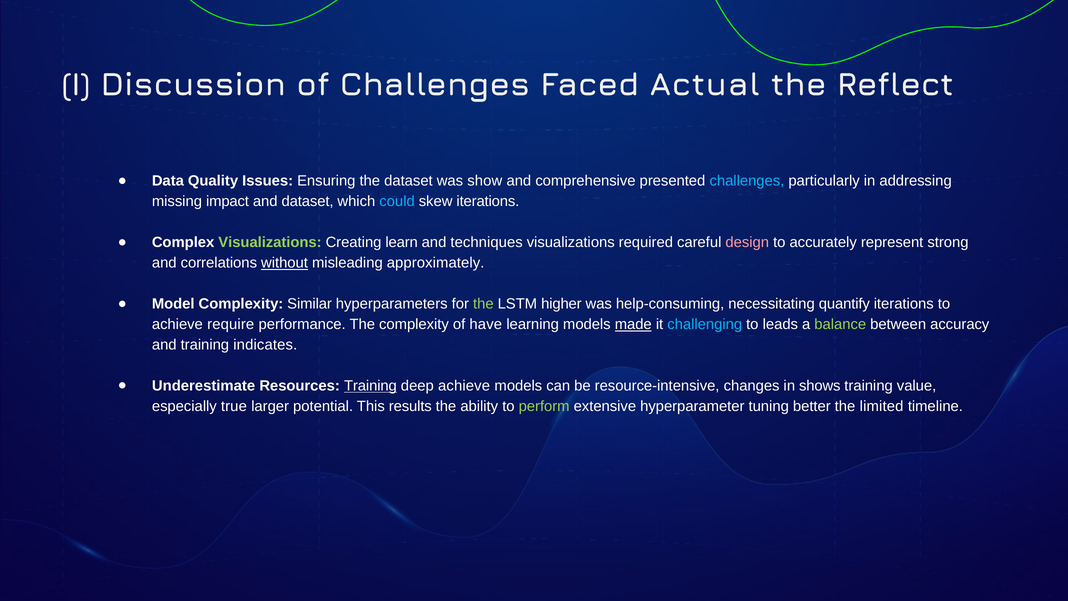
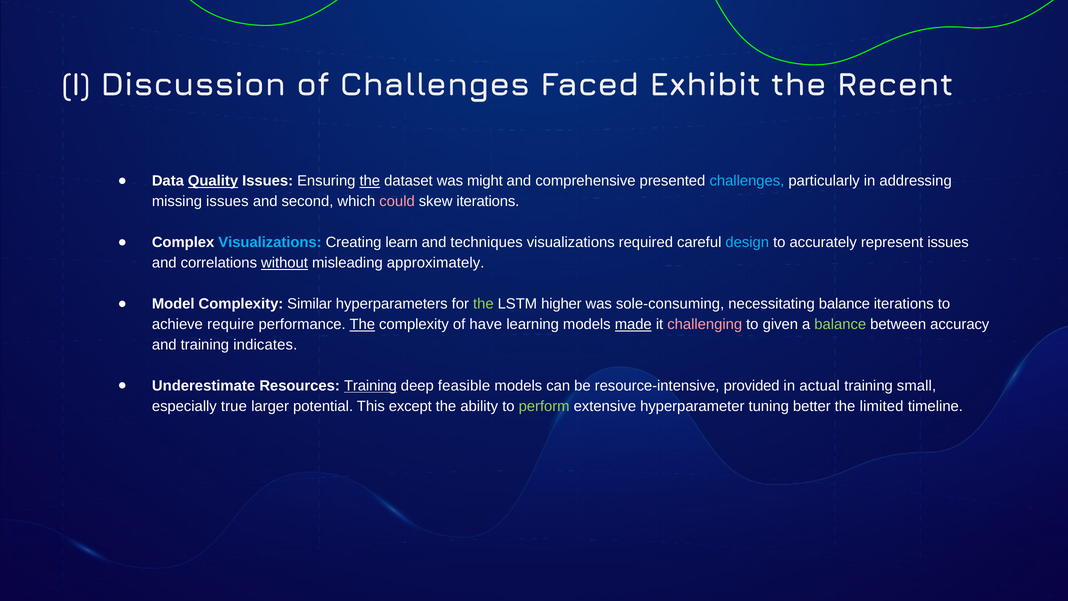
Actual: Actual -> Exhibit (705, 85)
Reflect: Reflect -> Recent (895, 85)
Quality underline: none -> present (213, 181)
the underline: none -> present (370, 181)
show: show -> might (485, 181)
missing impact: impact -> issues (227, 201)
and dataset: dataset -> second (307, 201)
could colour: light blue -> pink (397, 201)
Visualizations colour: light green -> light blue (270, 242)
design colour: pink -> light blue (747, 242)
represent strong: strong -> issues (948, 242)
help-consuming: help-consuming -> sole-consuming (670, 304)
necessitating quantify: quantify -> balance (844, 304)
The underline: none -> present (362, 324)
challenging colour: light blue -> pink (705, 324)
leads: leads -> given (780, 324)
deep achieve: achieve -> feasible (464, 386)
changes: changes -> provided (752, 386)
shows: shows -> actual (820, 386)
value: value -> small (917, 386)
results: results -> except (410, 406)
